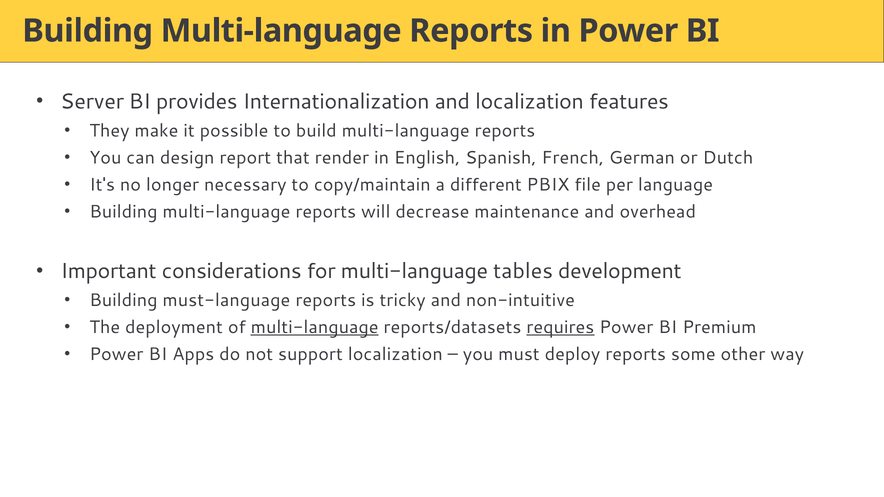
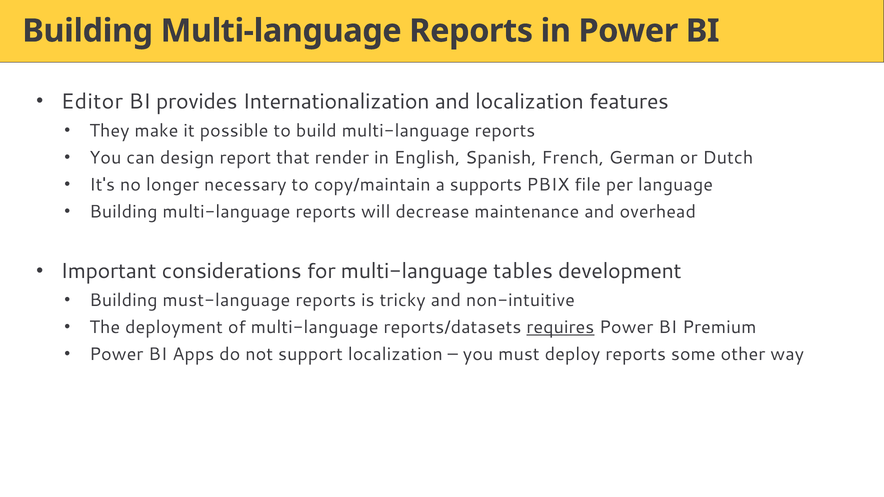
Server: Server -> Editor (92, 102)
different: different -> supports (486, 185)
multi-language underline: present -> none (315, 328)
